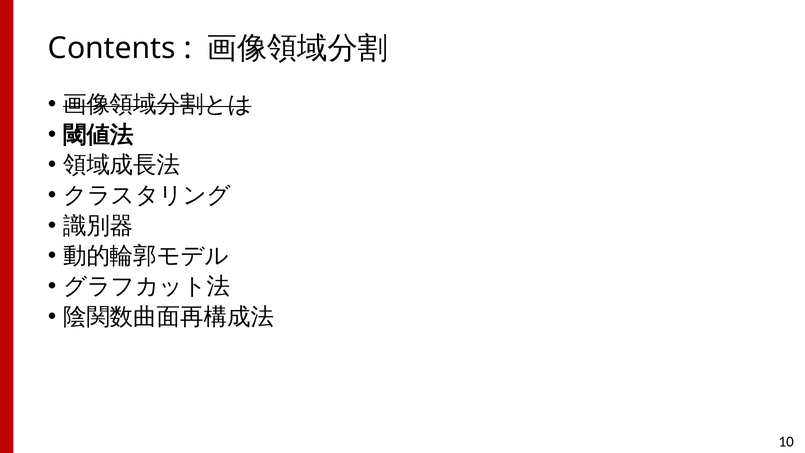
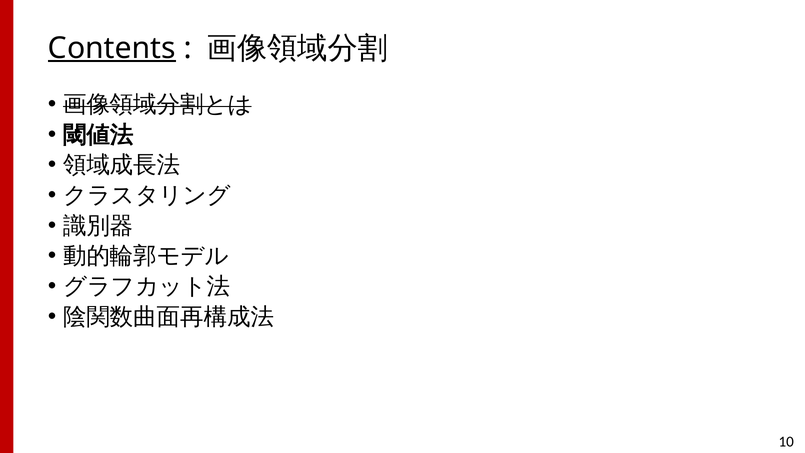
Contents underline: none -> present (112, 48)
